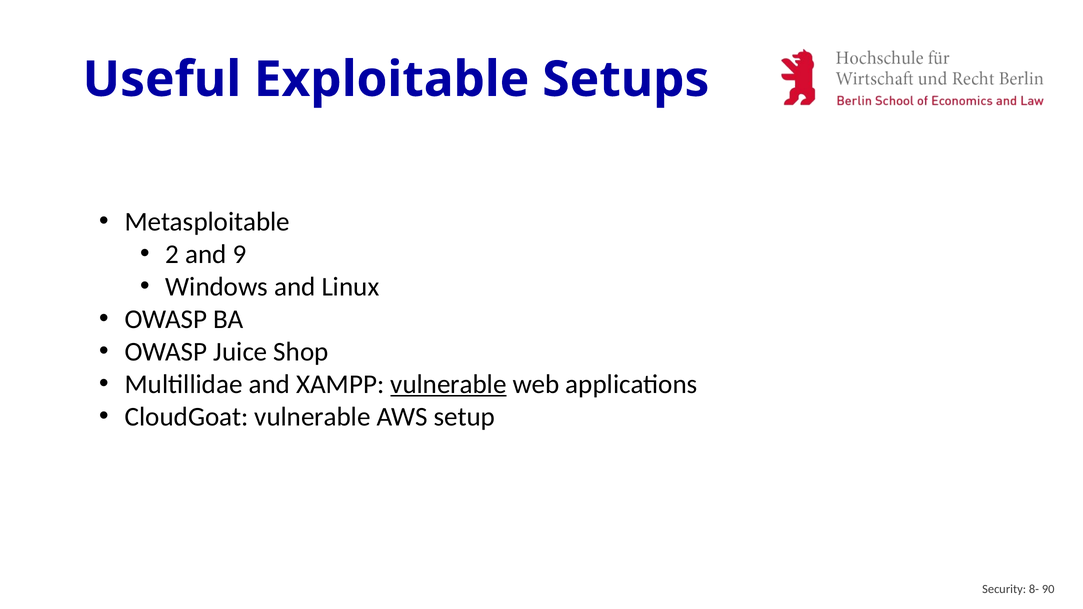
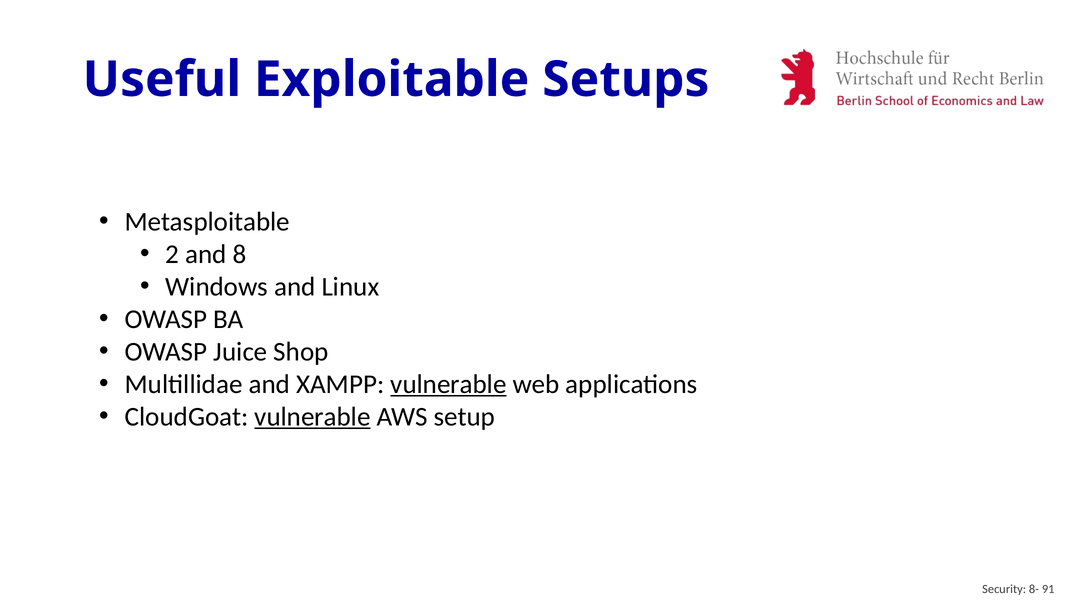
9: 9 -> 8 (240, 254)
vulnerable underline: none -> present (313, 417)
90: 90 -> 91 (1048, 589)
